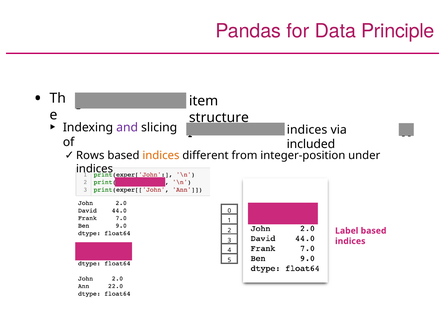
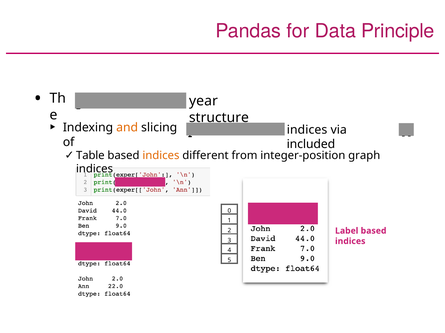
item: item -> year (203, 101)
and colour: purple -> orange (127, 128)
Rows: Rows -> Table (90, 156)
under: under -> graph (364, 156)
